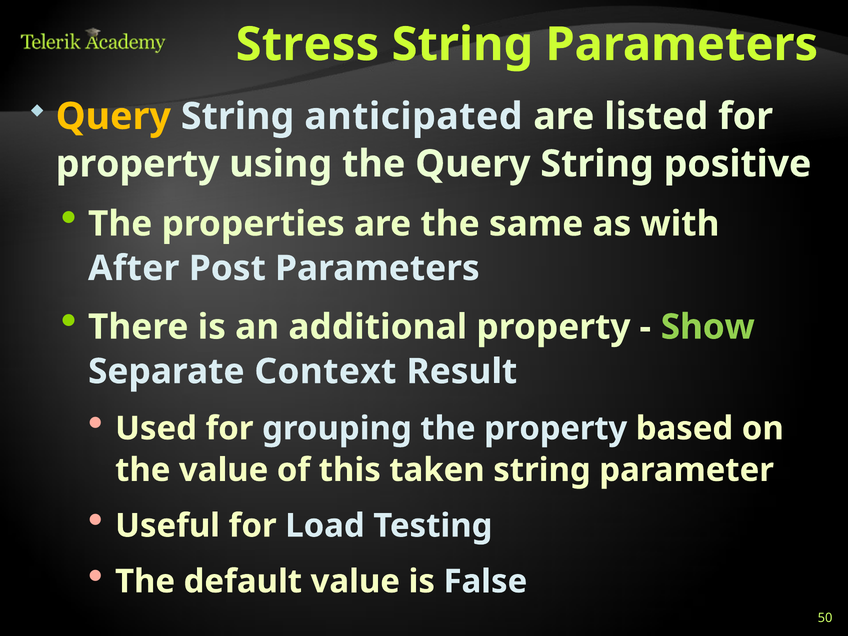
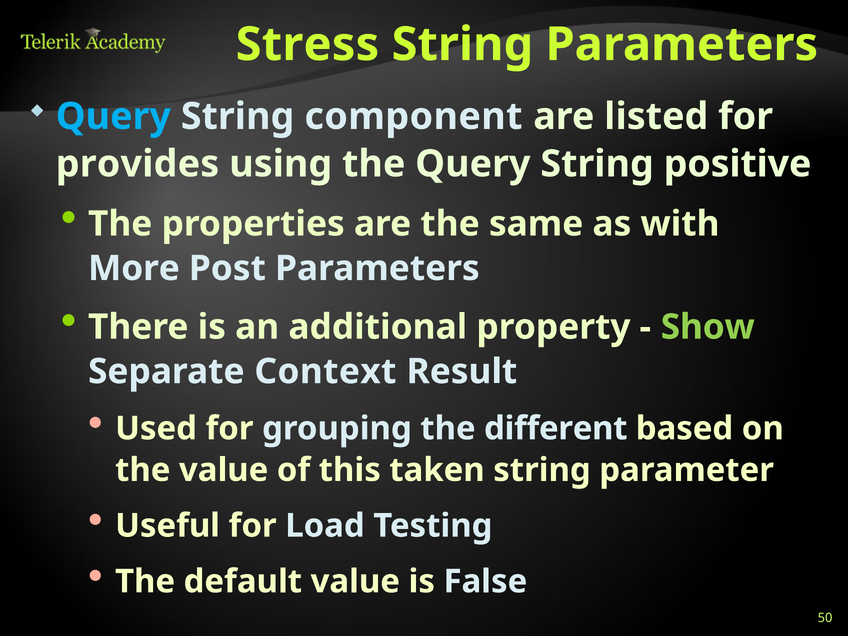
Query colour: yellow -> light blue (113, 116)
anticipated: anticipated -> component (413, 116)
property: property -> provides (137, 164)
After: After -> More (134, 268)
the property: property -> different (556, 428)
